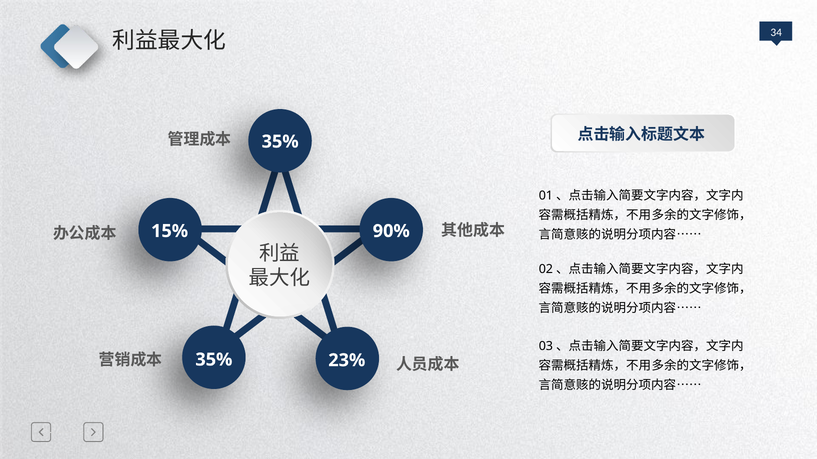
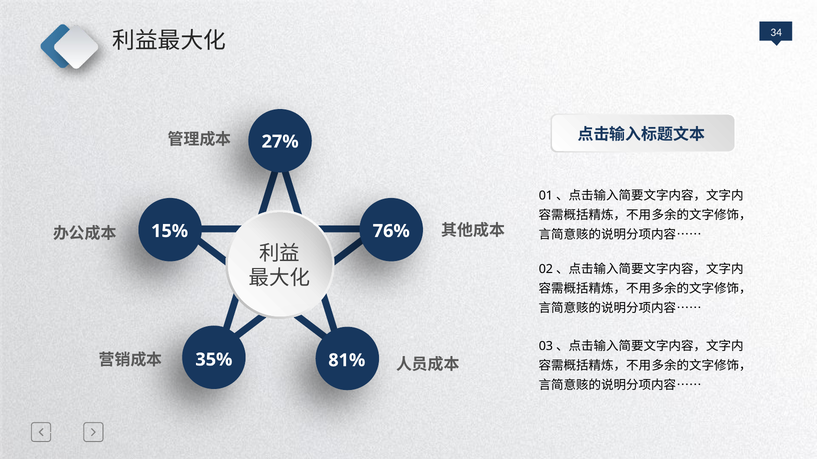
35%: 35% -> 27% (280, 142)
90%: 90% -> 76% (391, 231)
23%: 23% -> 81% (347, 361)
